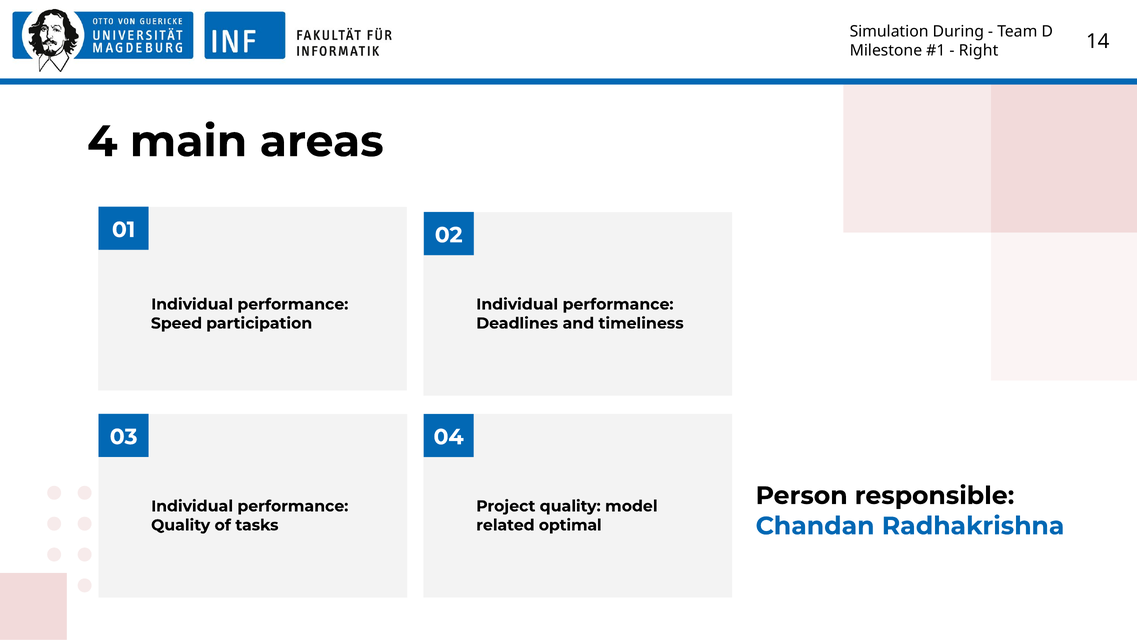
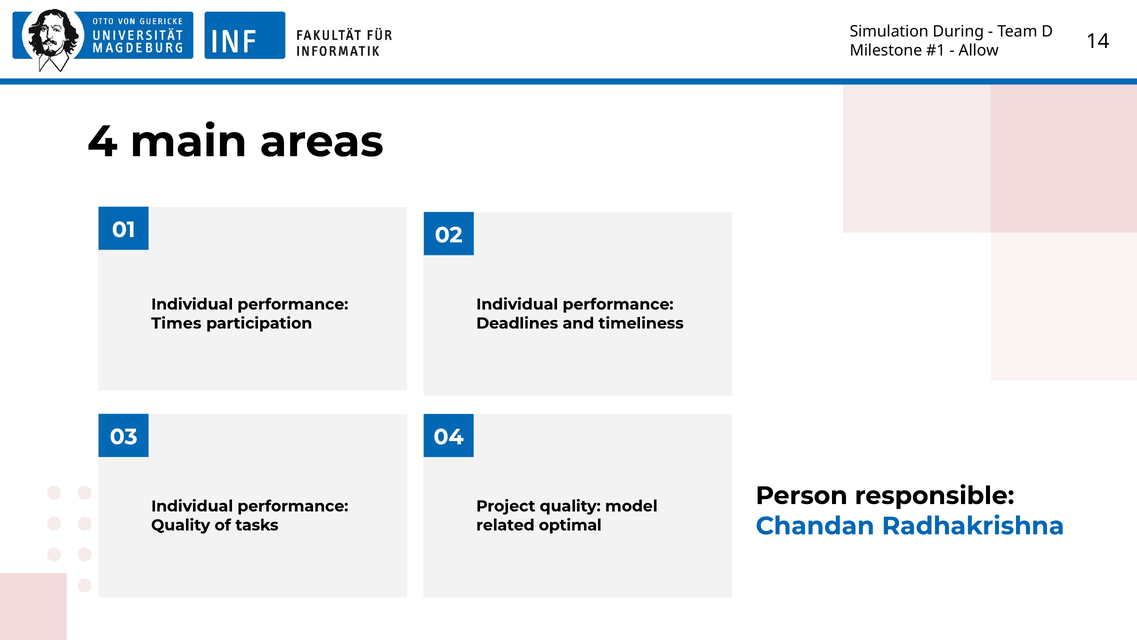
Right: Right -> Allow (979, 50)
Speed: Speed -> Times (176, 323)
